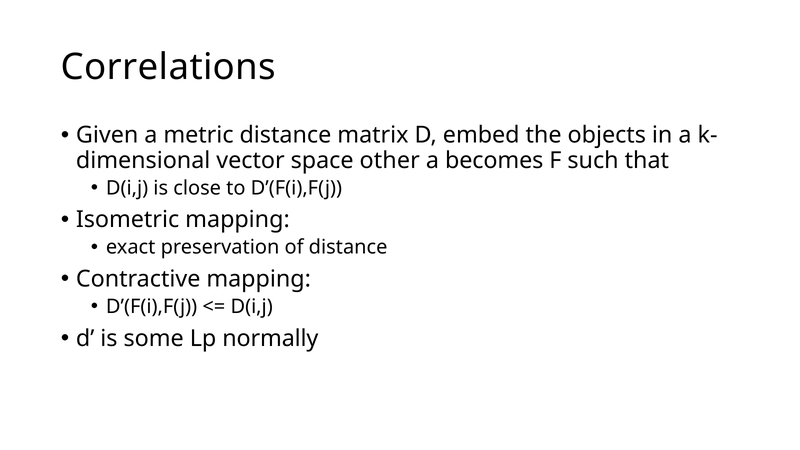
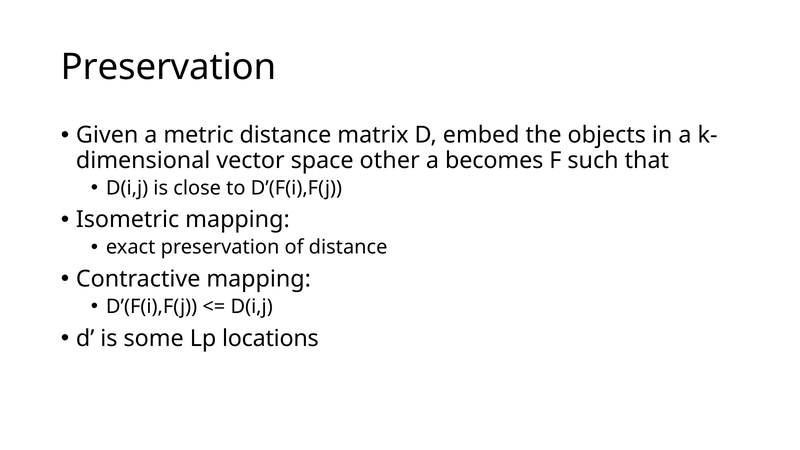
Correlations: Correlations -> Preservation (169, 67)
normally: normally -> locations (270, 338)
